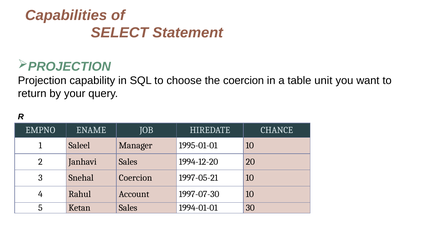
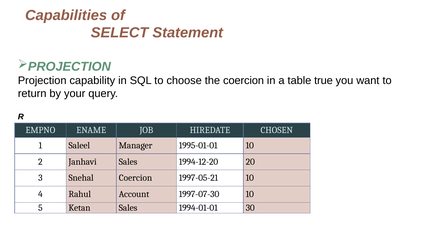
unit: unit -> true (324, 81)
CHANCE: CHANCE -> CHOSEN (277, 130)
